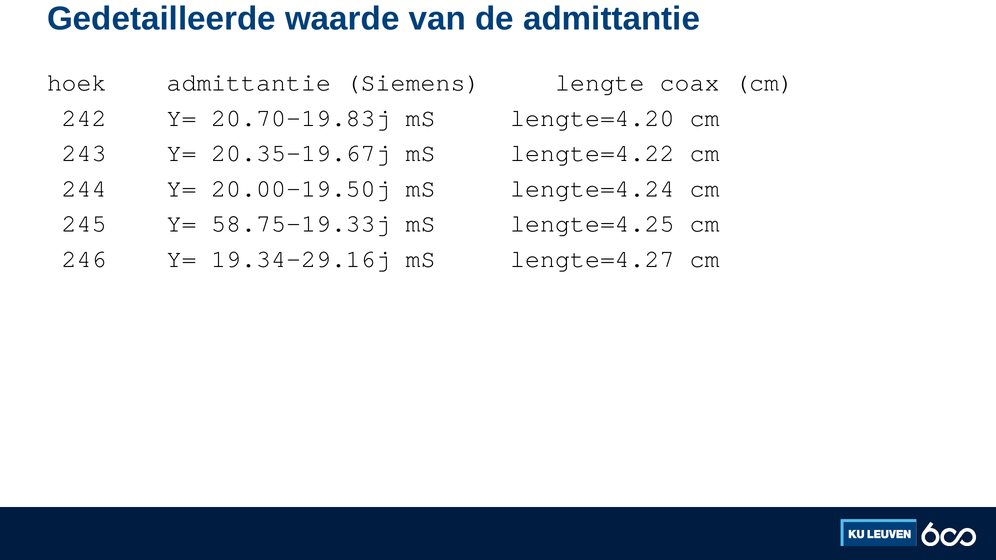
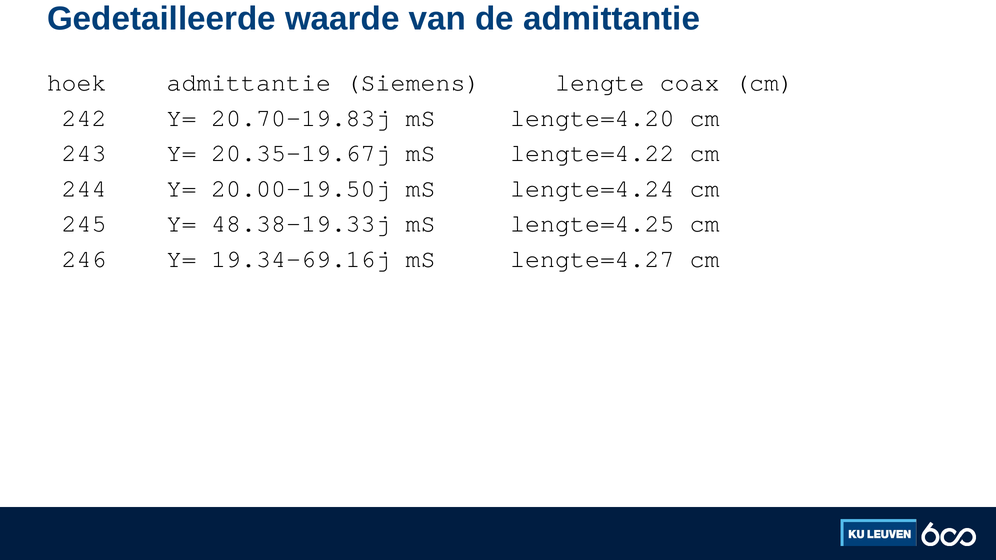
58.75-19.33j: 58.75-19.33j -> 48.38-19.33j (301, 224)
19.34-29.16j: 19.34-29.16j -> 19.34-69.16j (301, 259)
